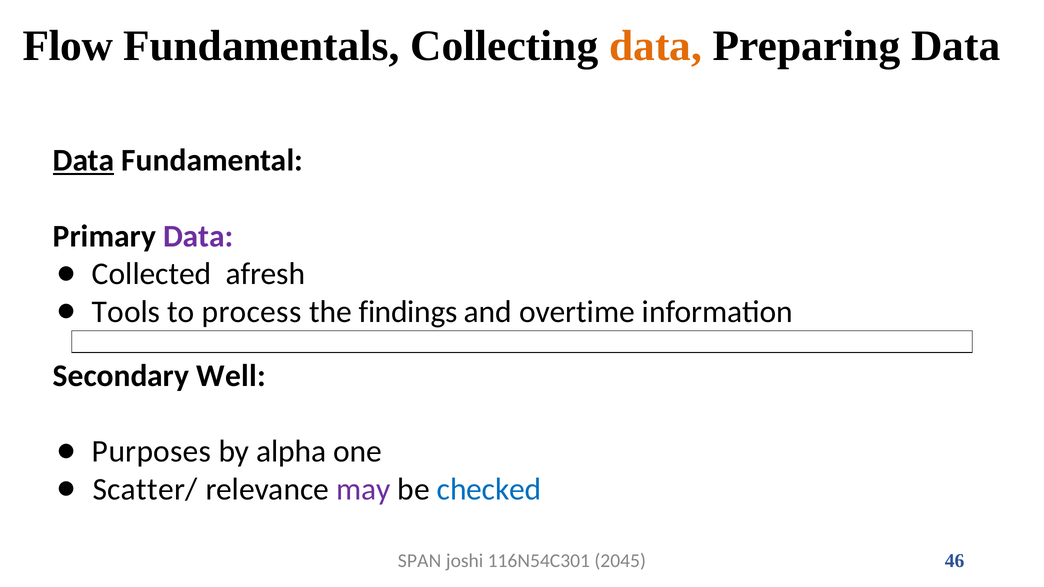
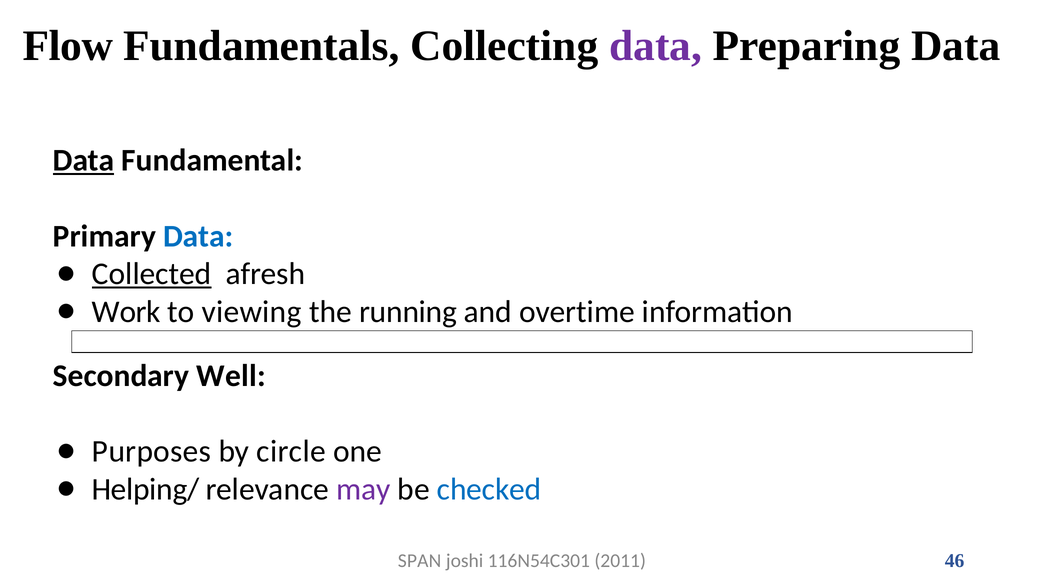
data colour: orange -> purple (656, 46)
Data colour: purple -> blue (198, 236)
Collected underline: none -> present (152, 274)
Tools: Tools -> Work (126, 312)
process: process -> viewing (252, 312)
findings: findings -> running (408, 312)
alpha: alpha -> circle (291, 452)
Scatter/: Scatter/ -> Helping/ (145, 490)
2045: 2045 -> 2011 (620, 561)
